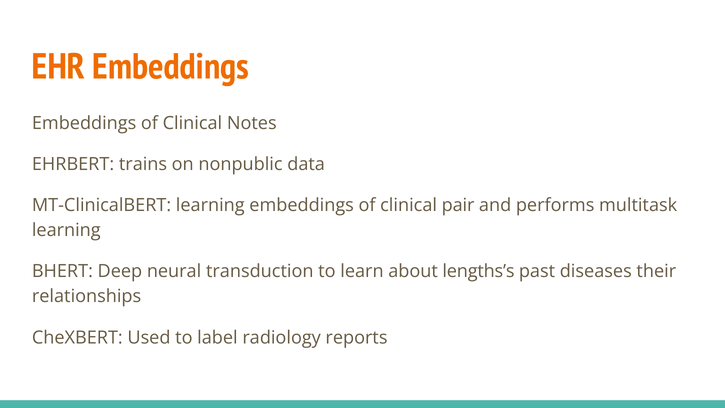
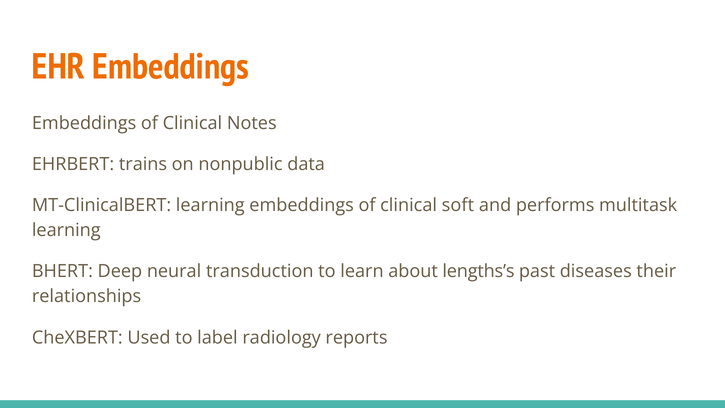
pair: pair -> soft (458, 205)
